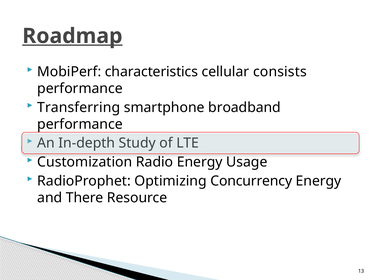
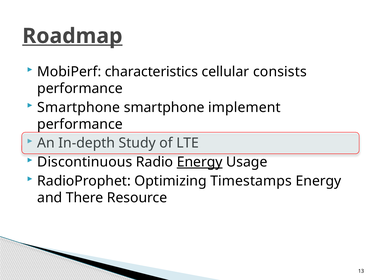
Transferring: Transferring -> Smartphone (79, 107)
broadband: broadband -> implement (244, 107)
Customization: Customization -> Discontinuous (85, 162)
Energy underline: none -> present (200, 162)
Concurrency: Concurrency -> Timestamps (251, 181)
